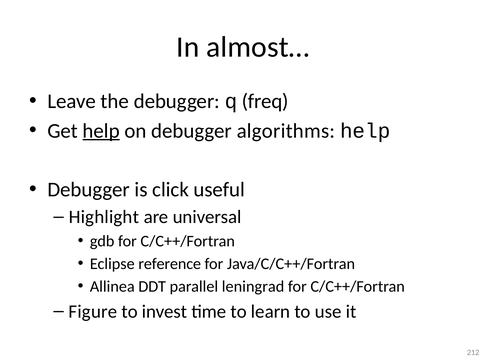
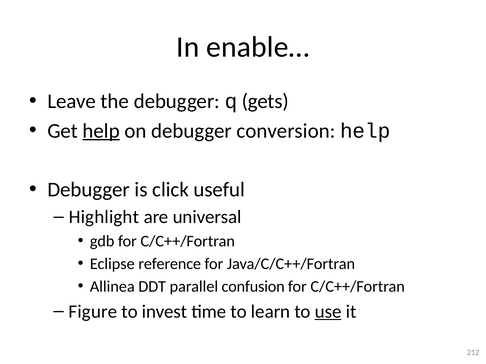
almost…: almost… -> enable… (258, 47)
freq: freq -> gets (265, 102)
algorithms: algorithms -> conversion (286, 131)
leningrad: leningrad -> confusion (253, 287)
use underline: none -> present (328, 312)
